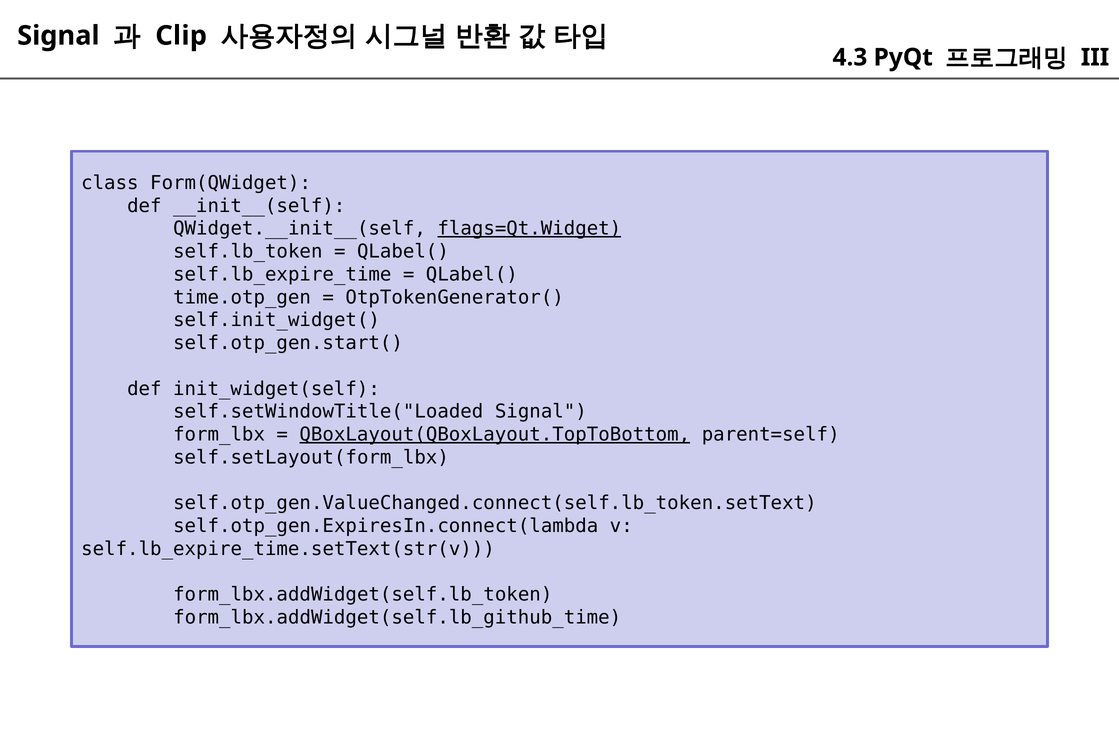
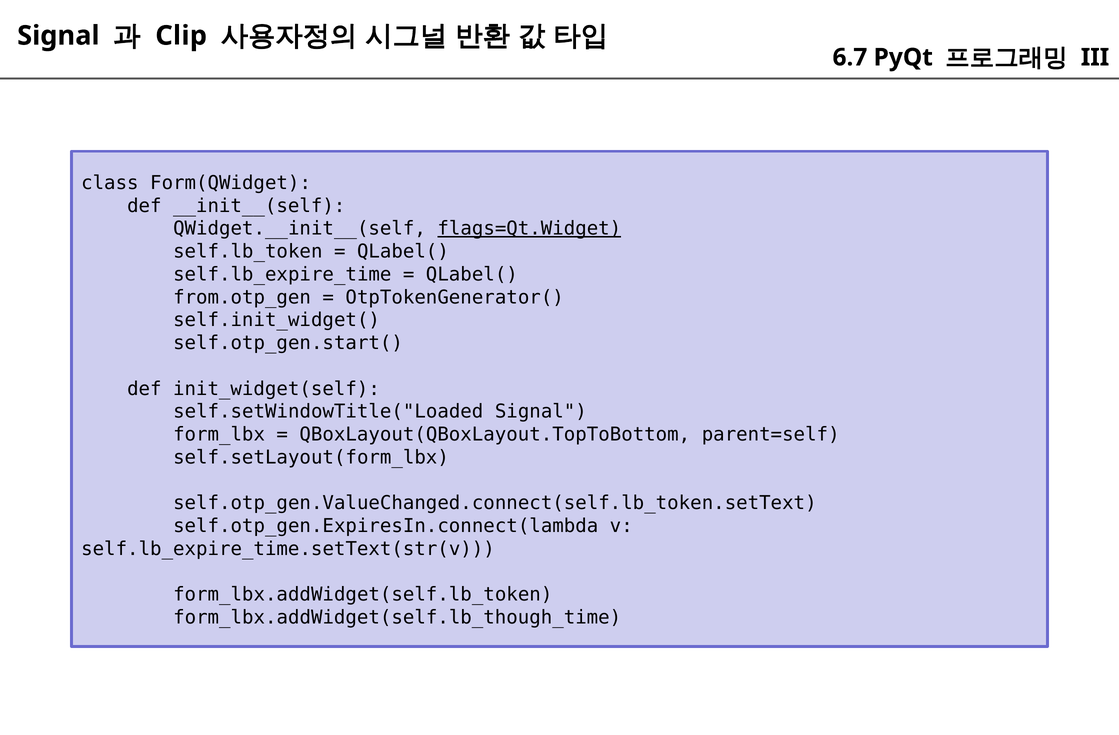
4.3: 4.3 -> 6.7 (850, 57)
time.otp_gen: time.otp_gen -> from.otp_gen (242, 297)
QBoxLayout(QBoxLayout.TopToBottom underline: present -> none (495, 435)
form_lbx.addWidget(self.lb_github_time: form_lbx.addWidget(self.lb_github_time -> form_lbx.addWidget(self.lb_though_time (397, 618)
